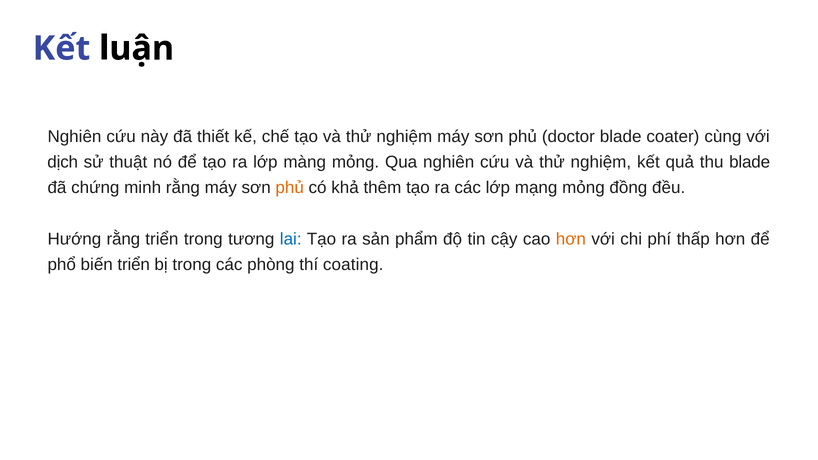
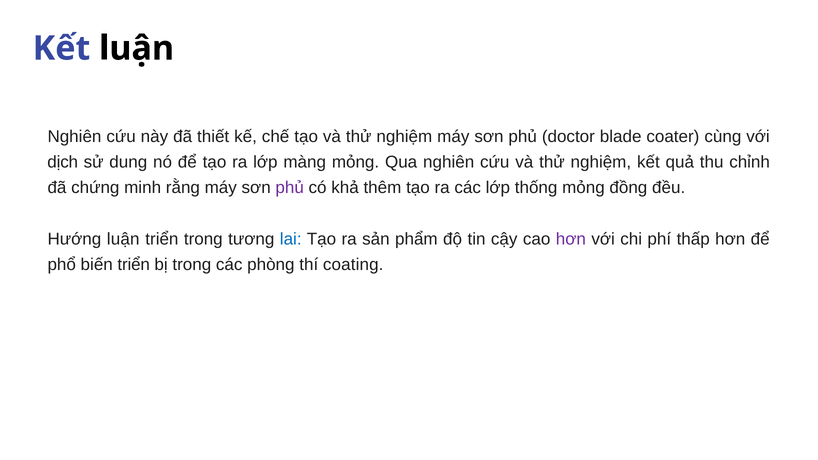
thuật: thuật -> dung (128, 162)
thu blade: blade -> chỉnh (750, 162)
phủ colour: orange -> purple (290, 188)
mạng: mạng -> thống (536, 188)
Hướng rằng: rằng -> luận (123, 239)
hơn colour: orange -> purple (571, 239)
